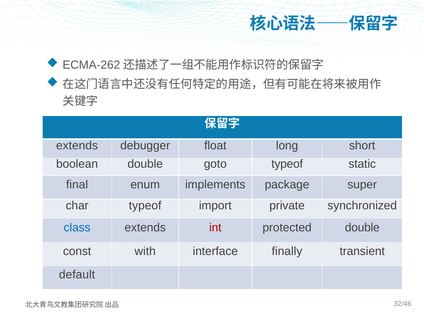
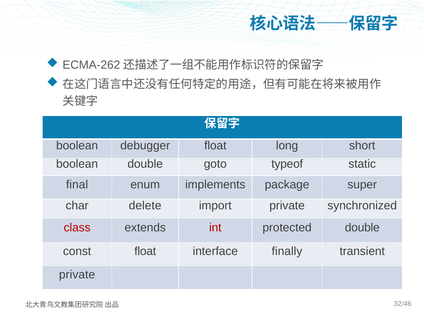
extends: extends -> boolean (77, 146)
char typeof: typeof -> delete (145, 206)
class colour: blue -> red (77, 227)
const with: with -> float (145, 251)
default: default -> private (77, 275)
